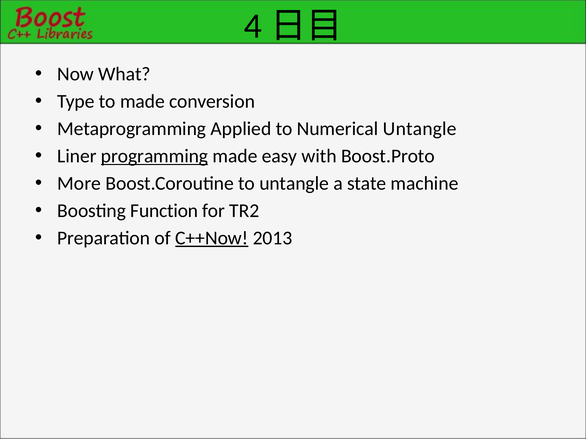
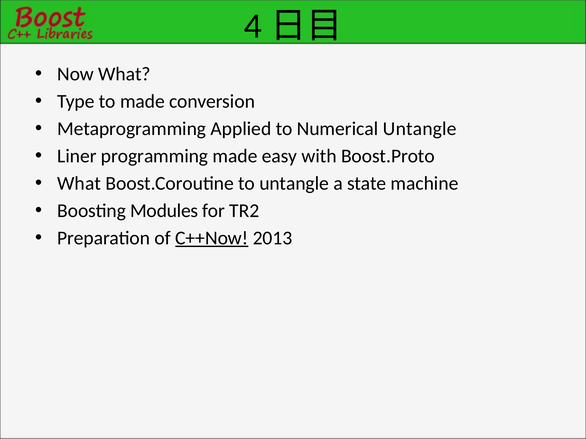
programming underline: present -> none (155, 156)
More: More -> What (79, 184)
Function: Function -> Modules (164, 211)
